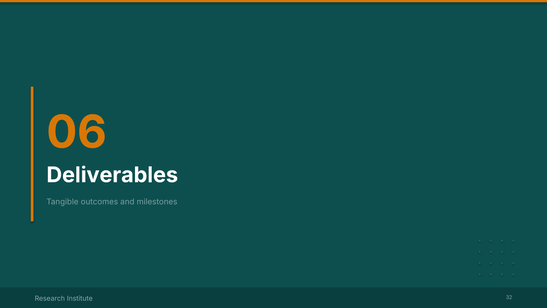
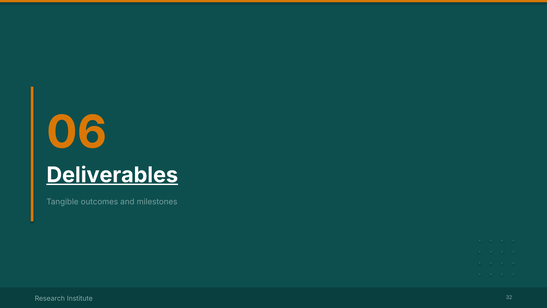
Deliverables underline: none -> present (112, 175)
